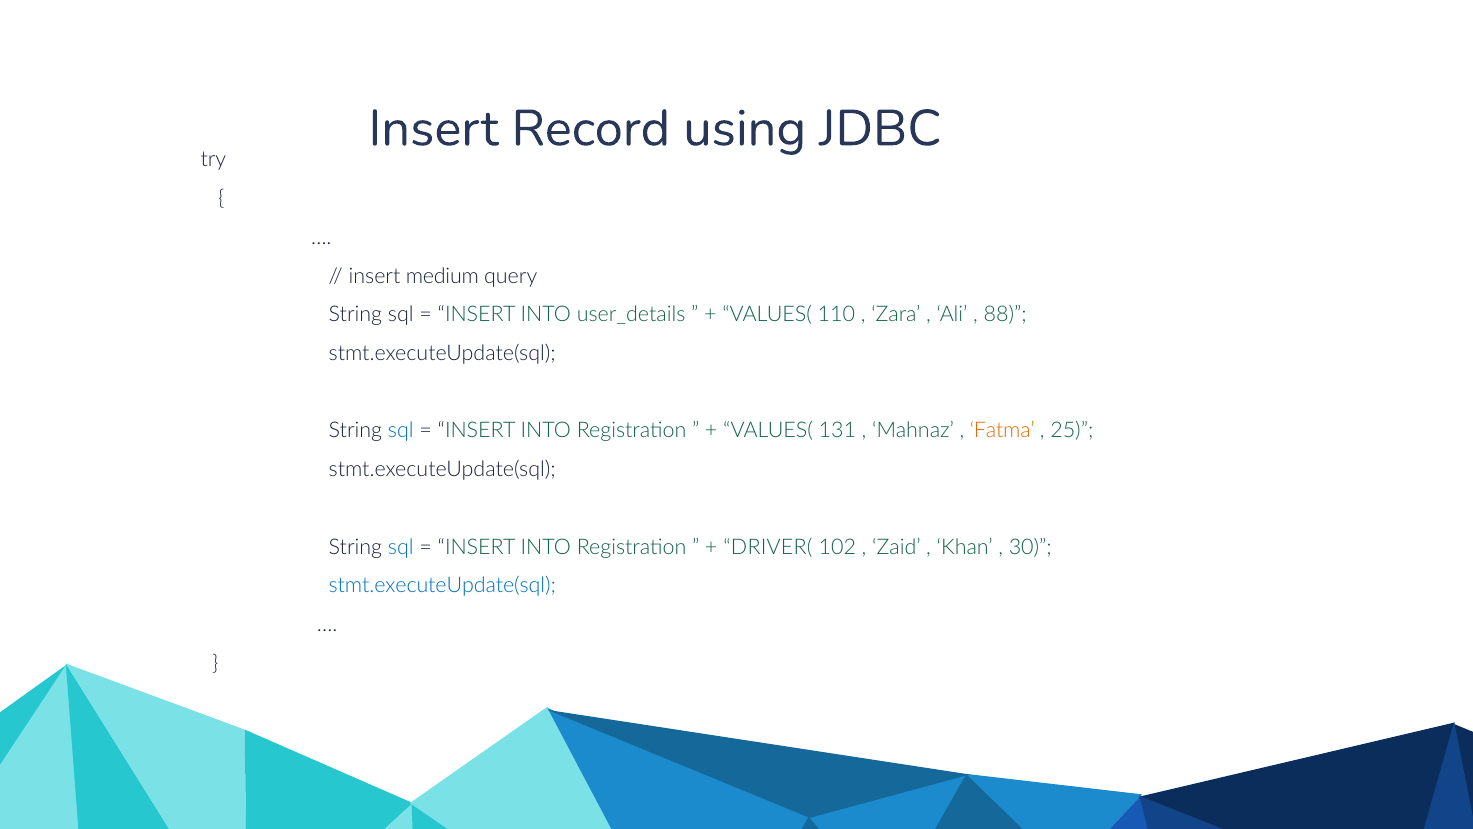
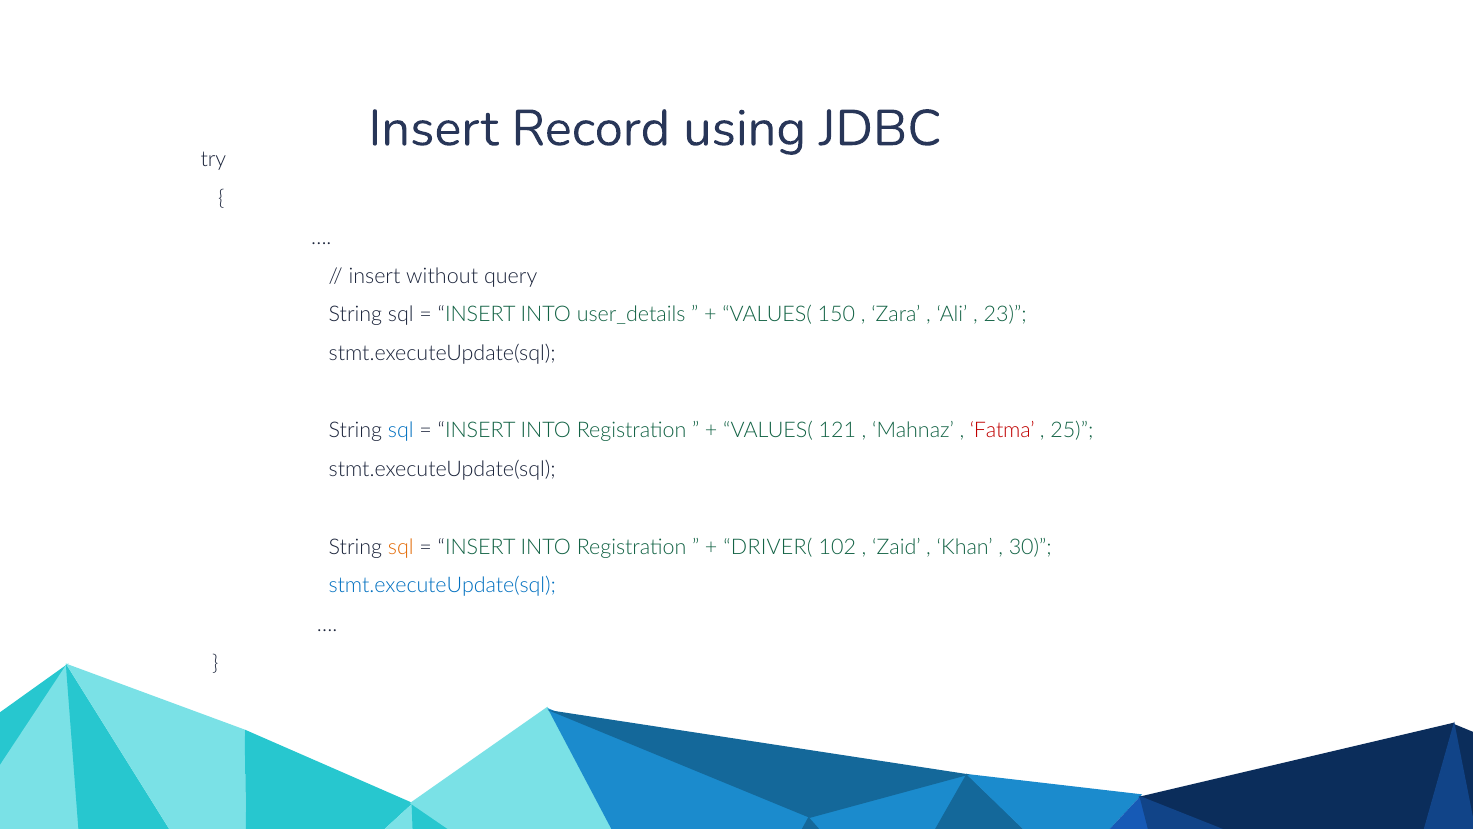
medium: medium -> without (442, 276)
110: 110 -> 150 (836, 315)
88: 88 -> 23 (1005, 315)
131: 131 -> 121 (837, 431)
Fatma colour: orange -> red (1002, 431)
sql colour: blue -> orange (401, 547)
